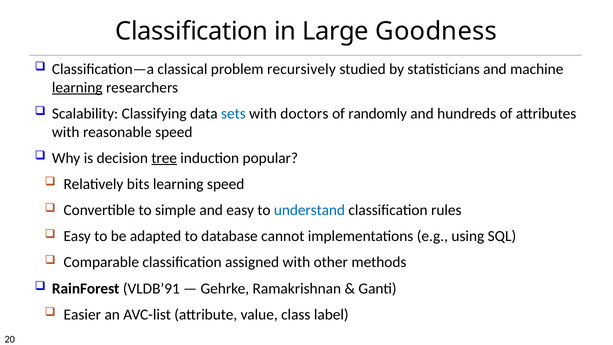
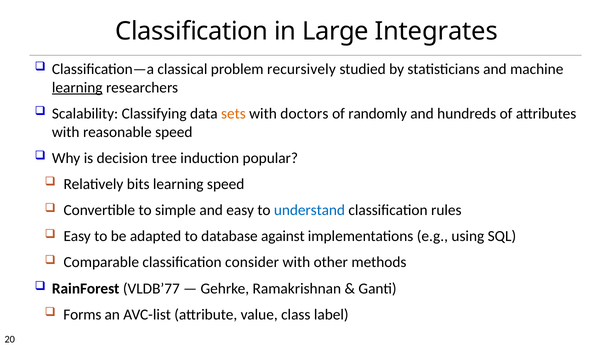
Goodness: Goodness -> Integrates (436, 31)
sets colour: blue -> orange (233, 114)
tree underline: present -> none (164, 158)
cannot: cannot -> against (283, 236)
assigned: assigned -> consider (252, 262)
VLDB’91: VLDB’91 -> VLDB’77 (151, 288)
Easier: Easier -> Forms (82, 314)
